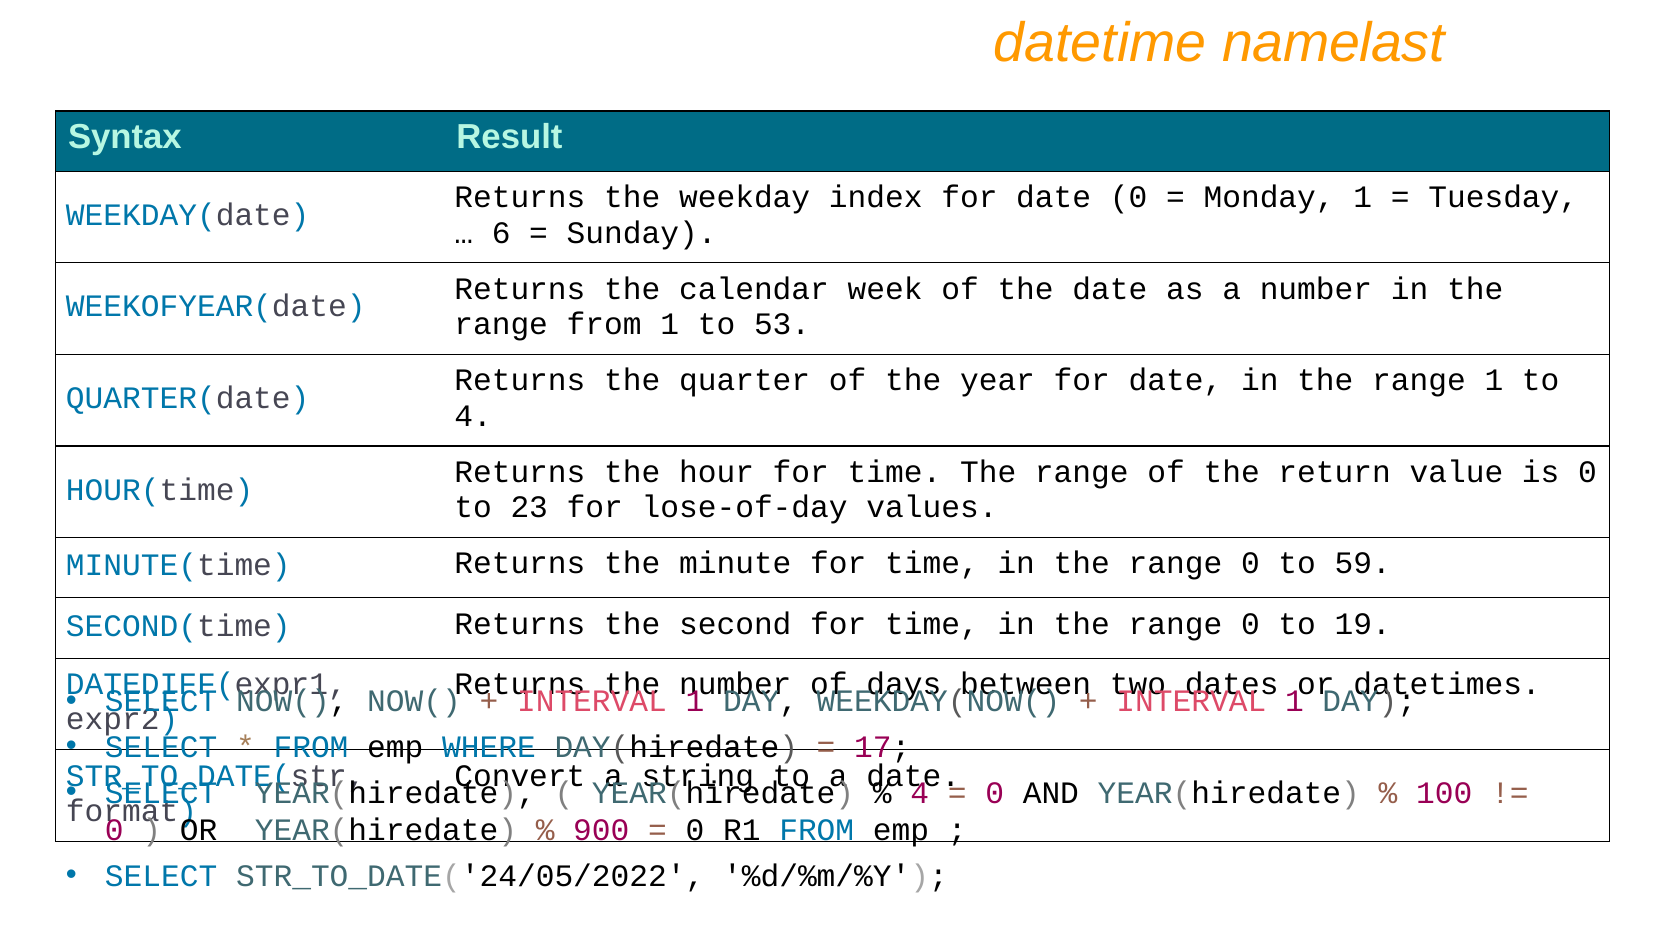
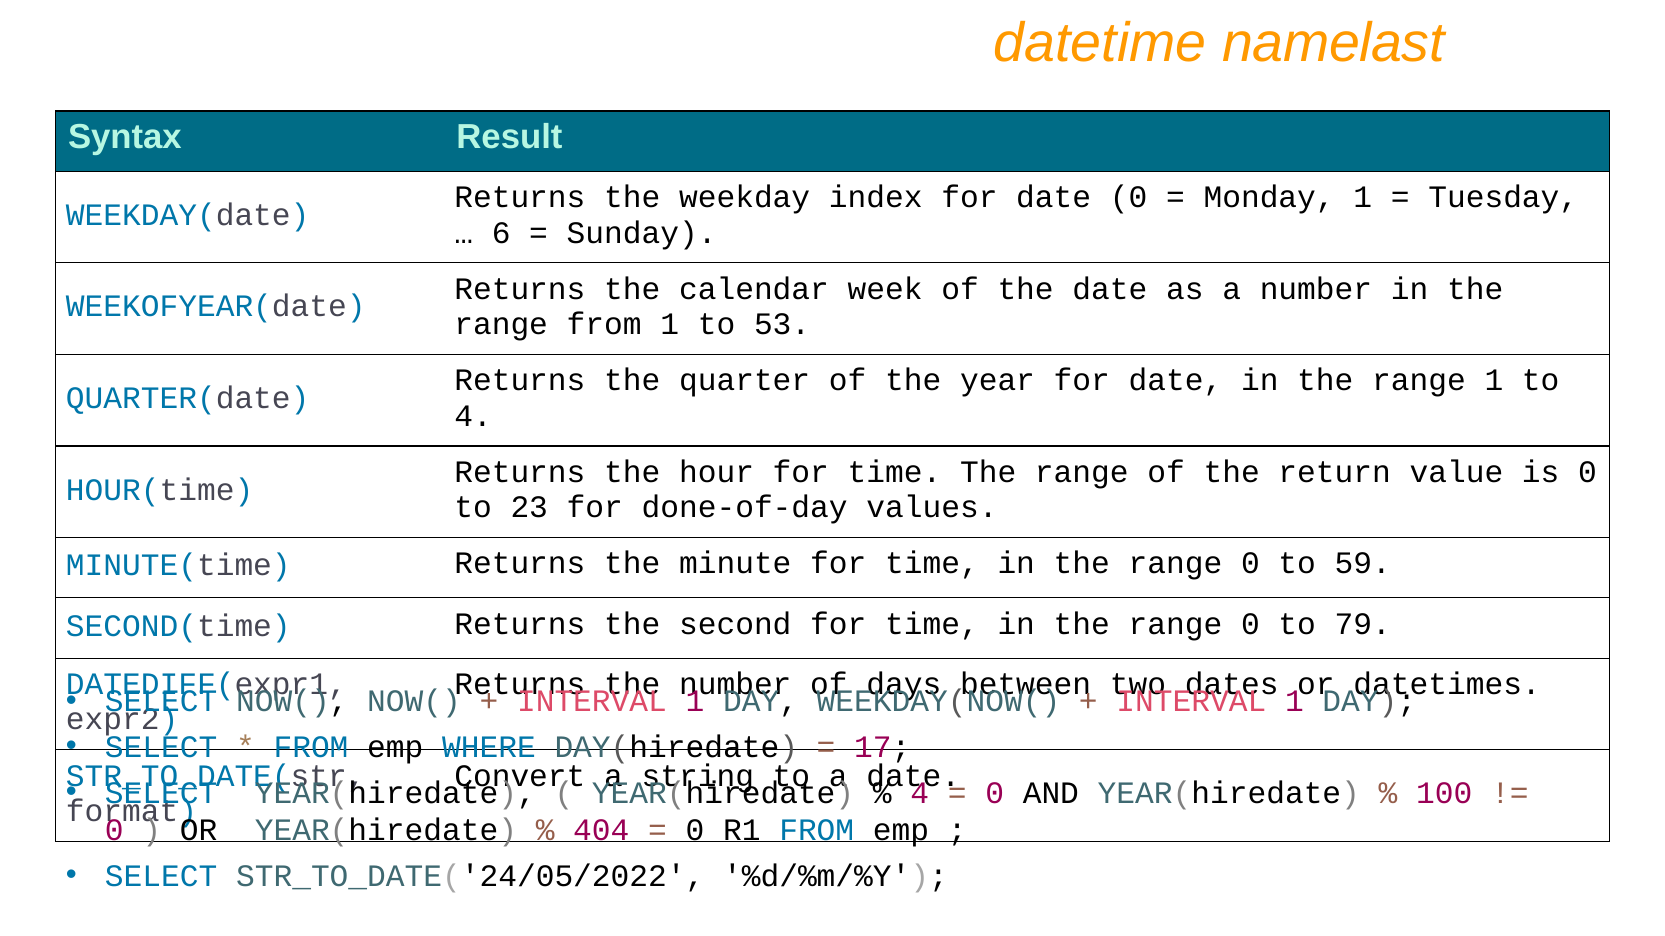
lose-of-day: lose-of-day -> done-of-day (745, 508)
19: 19 -> 79 (1363, 624)
900: 900 -> 404 (601, 831)
